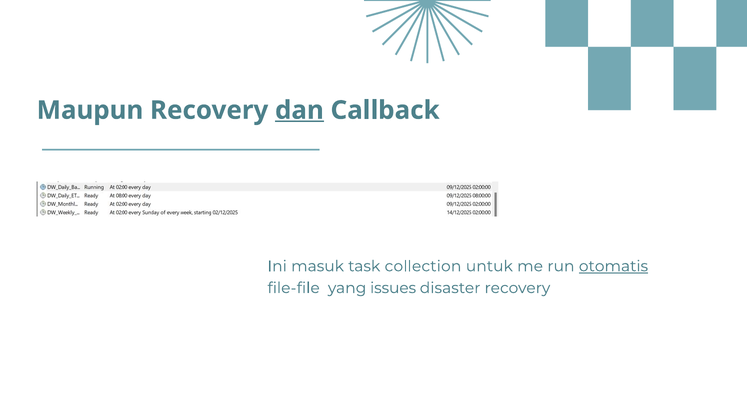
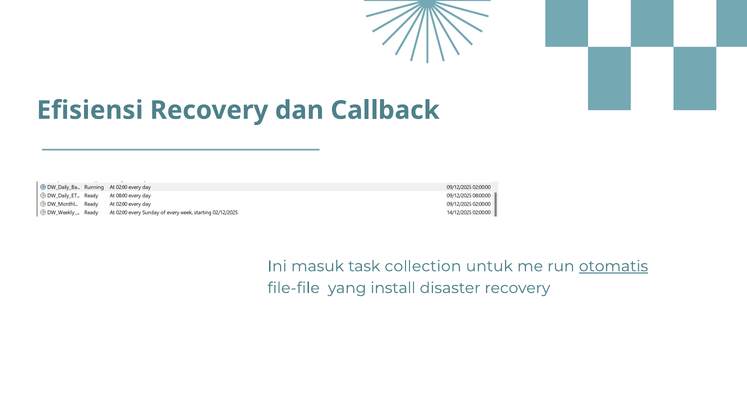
Maupun: Maupun -> Efisiensi (90, 110)
dan underline: present -> none (299, 110)
issues: issues -> install (393, 288)
